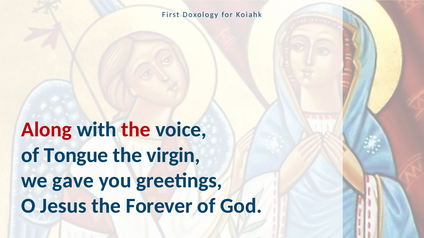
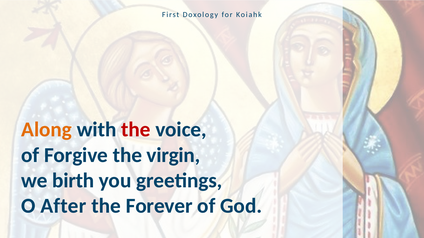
Along colour: red -> orange (47, 130)
Tongue: Tongue -> Forgive (76, 155)
gave: gave -> birth (73, 181)
Jesus: Jesus -> After (63, 206)
